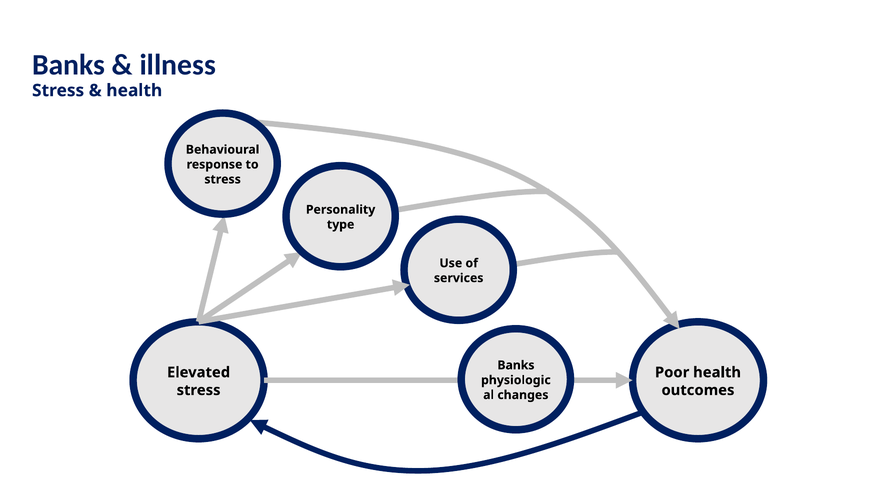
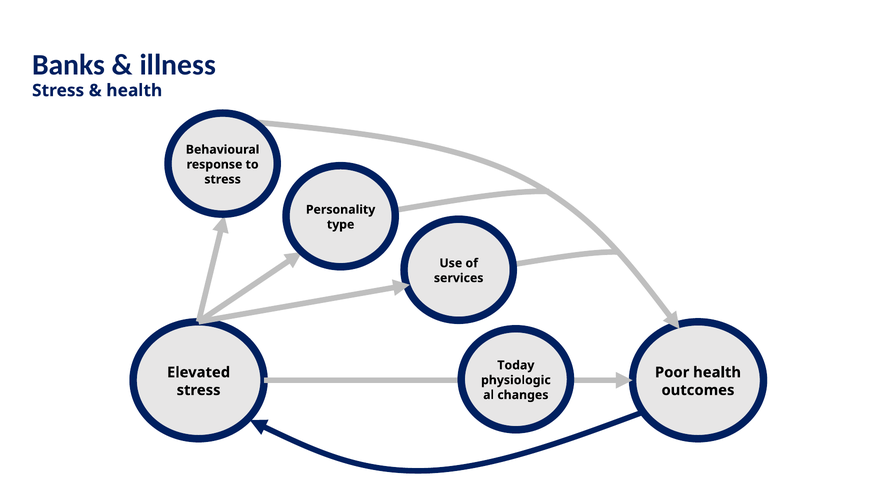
Banks: Banks -> Today (516, 365)
